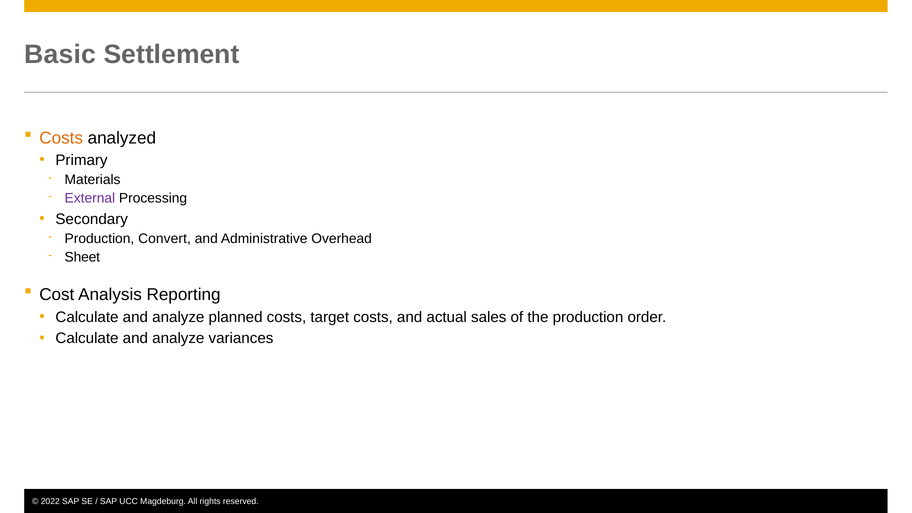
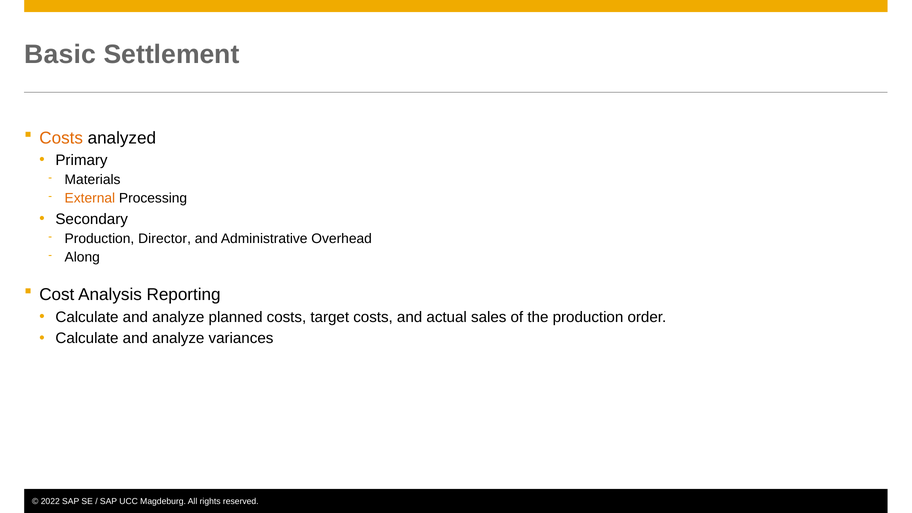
External colour: purple -> orange (90, 198)
Convert: Convert -> Director (165, 239)
Sheet: Sheet -> Along (82, 257)
